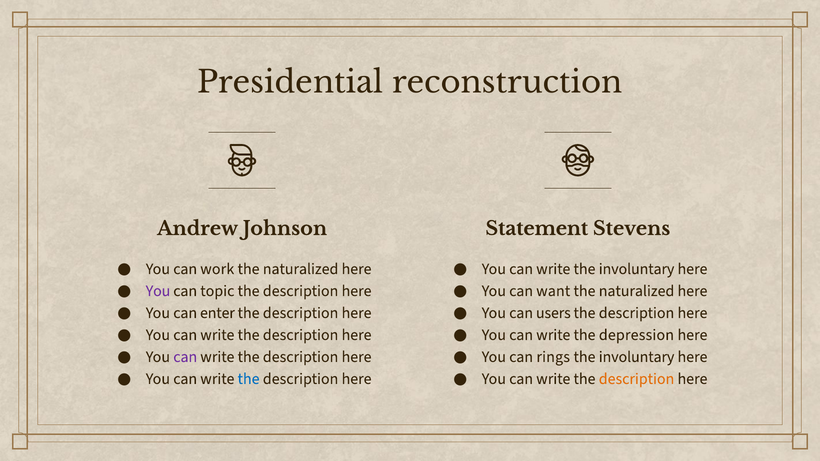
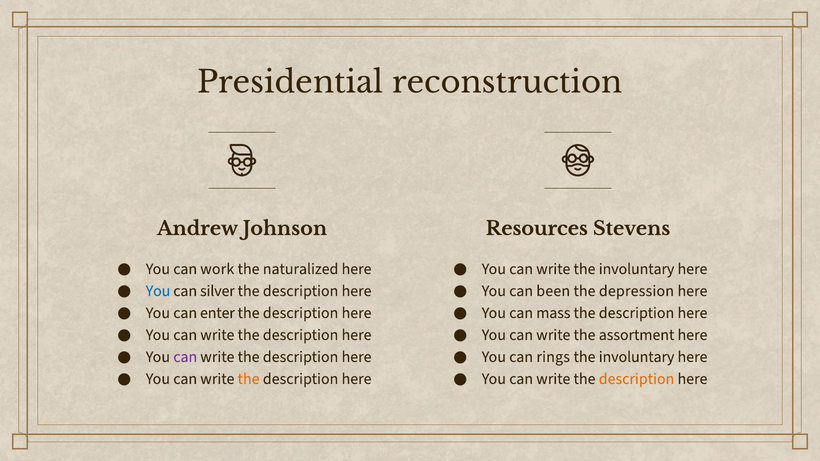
Statement: Statement -> Resources (537, 229)
You colour: purple -> blue (158, 291)
topic: topic -> silver (217, 291)
want: want -> been (553, 291)
naturalized: naturalized -> depression (636, 291)
users: users -> mass (553, 313)
depression: depression -> assortment (637, 335)
the colour: blue -> orange (249, 379)
